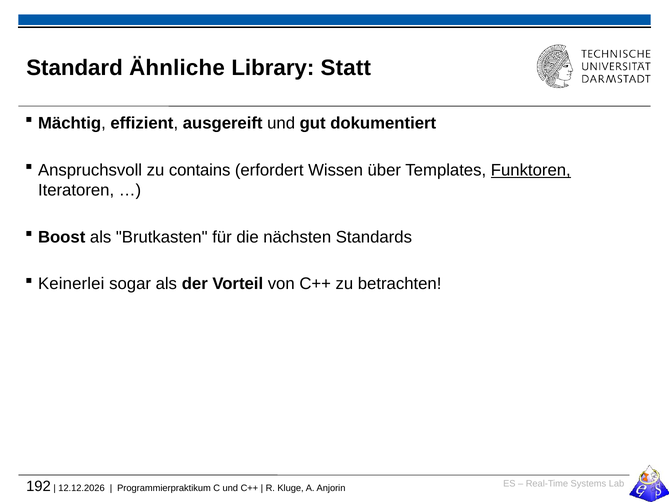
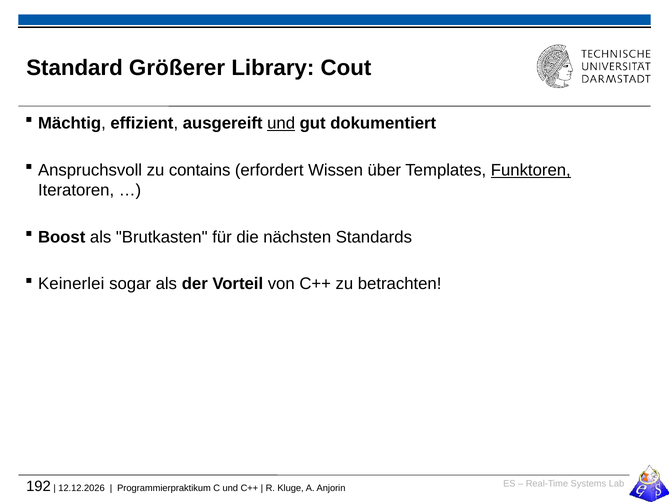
Ähnliche: Ähnliche -> Größerer (177, 68)
Statt: Statt -> Cout (346, 68)
und underline: none -> present (281, 123)
